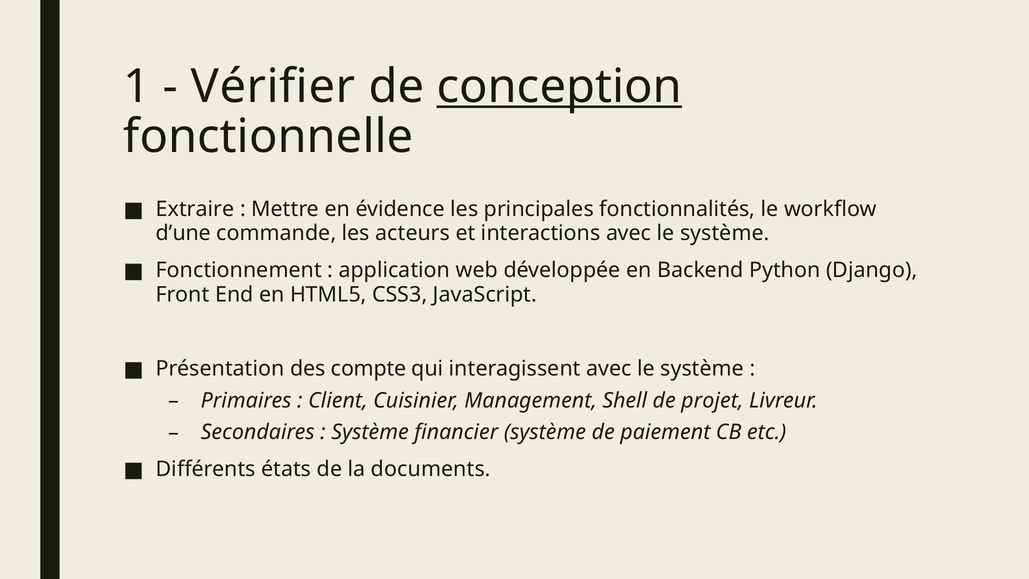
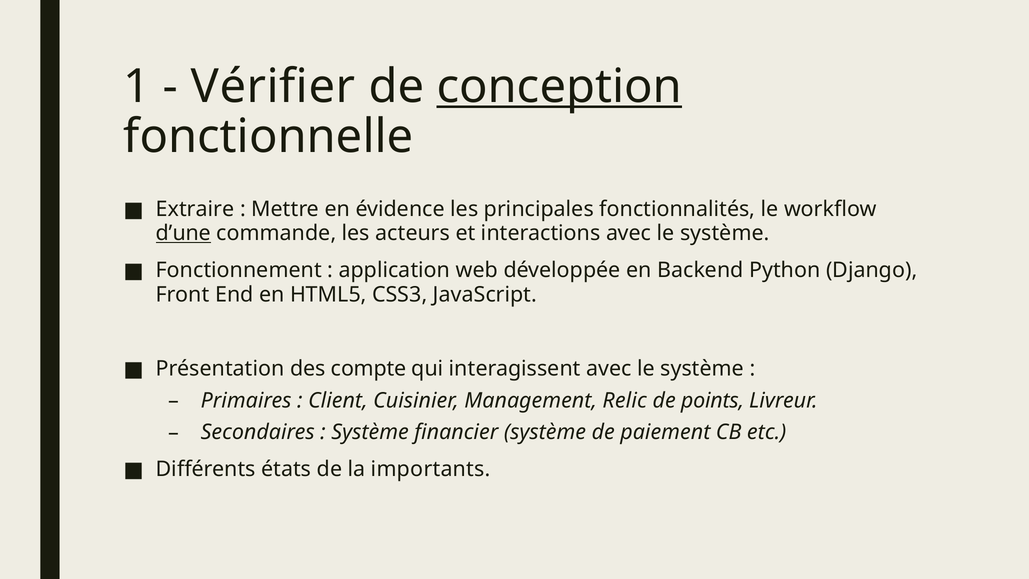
d’une underline: none -> present (183, 233)
Shell: Shell -> Relic (625, 400)
projet: projet -> points (713, 400)
documents: documents -> importants (431, 469)
